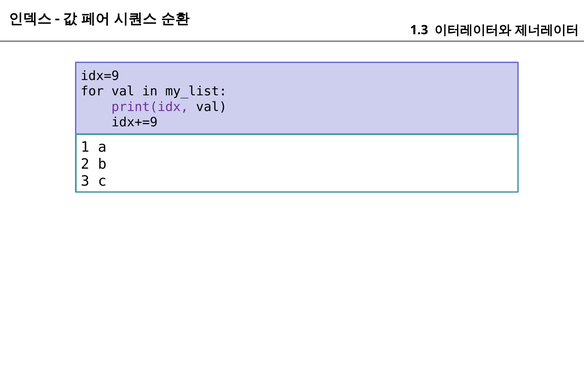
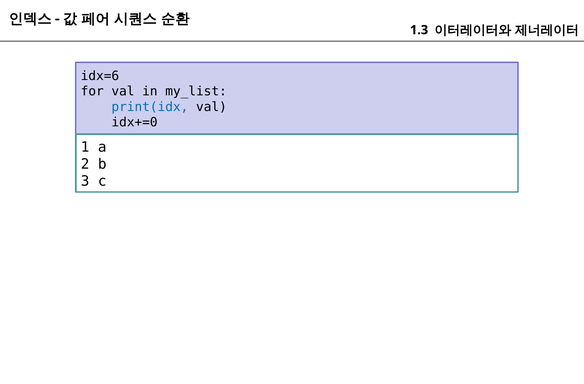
idx=9: idx=9 -> idx=6 (100, 76)
print(idx colour: purple -> blue (150, 107)
idx+=9: idx+=9 -> idx+=0 (135, 122)
